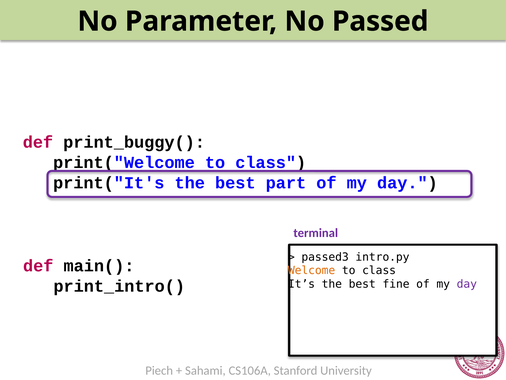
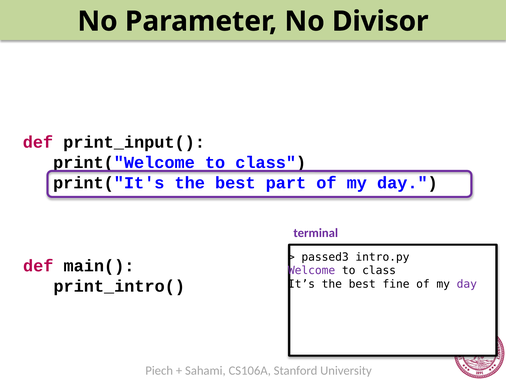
Passed: Passed -> Divisor (380, 21)
print_buggy(: print_buggy( -> print_input( (134, 142)
Welcome colour: orange -> purple (312, 270)
